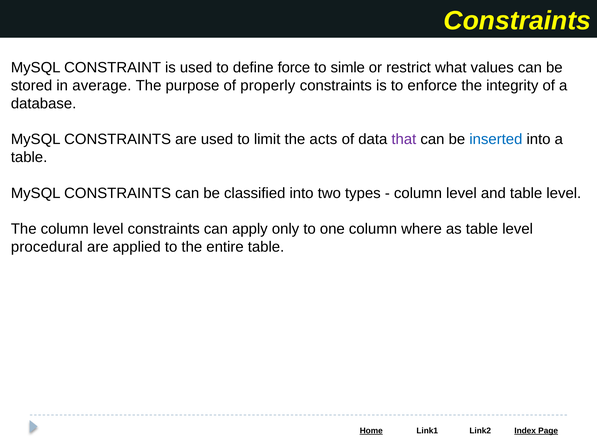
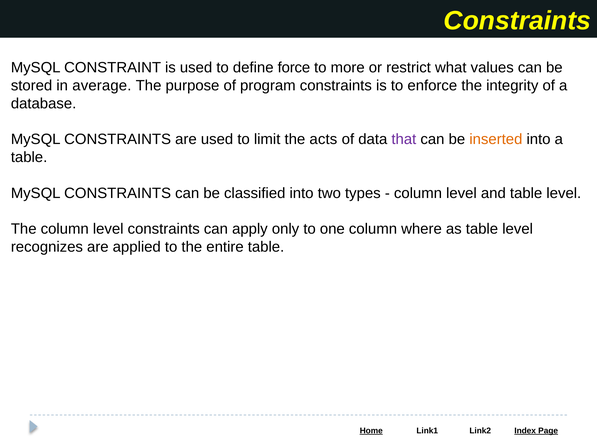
simle: simle -> more (348, 68)
properly: properly -> program (268, 86)
inserted colour: blue -> orange (496, 139)
procedural: procedural -> recognizes (47, 247)
